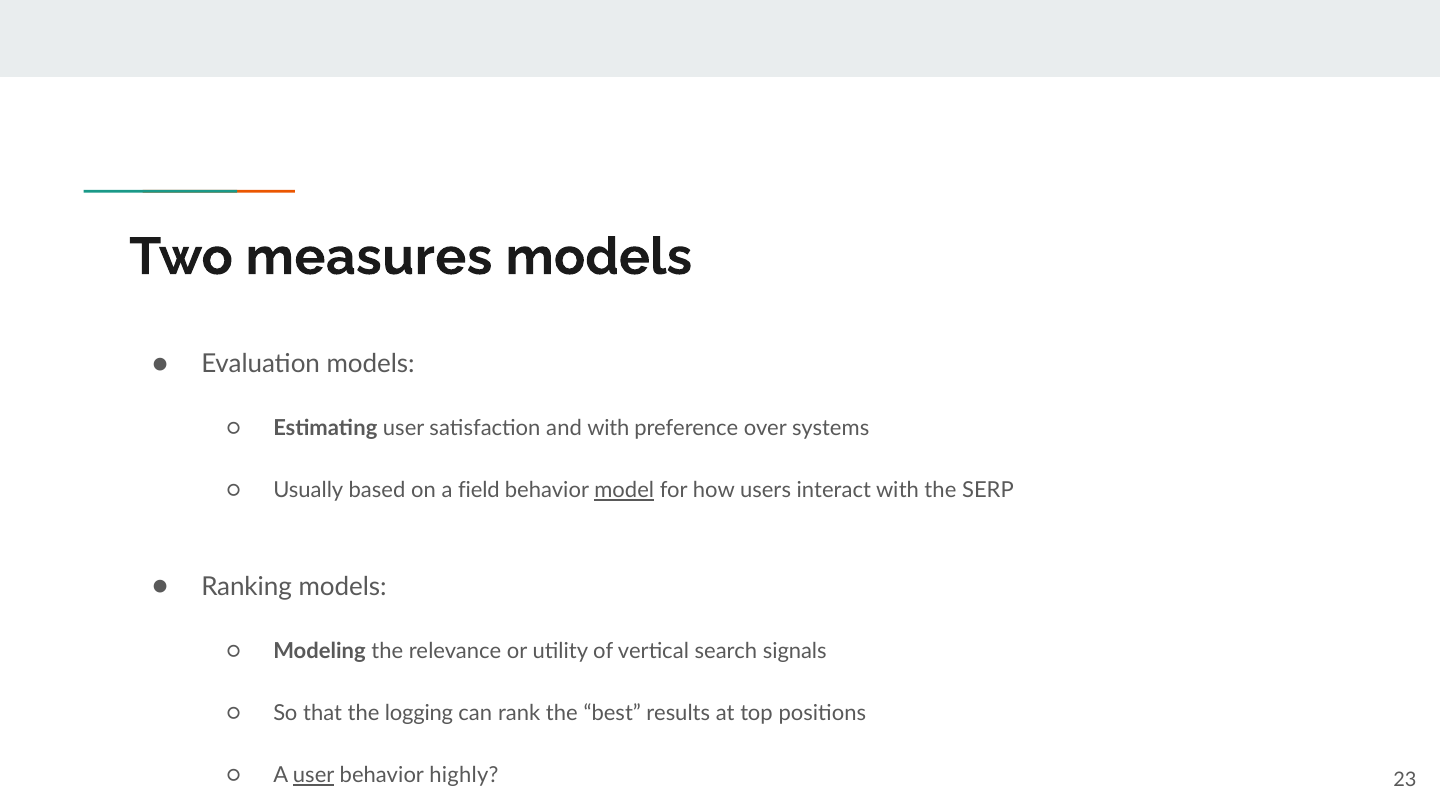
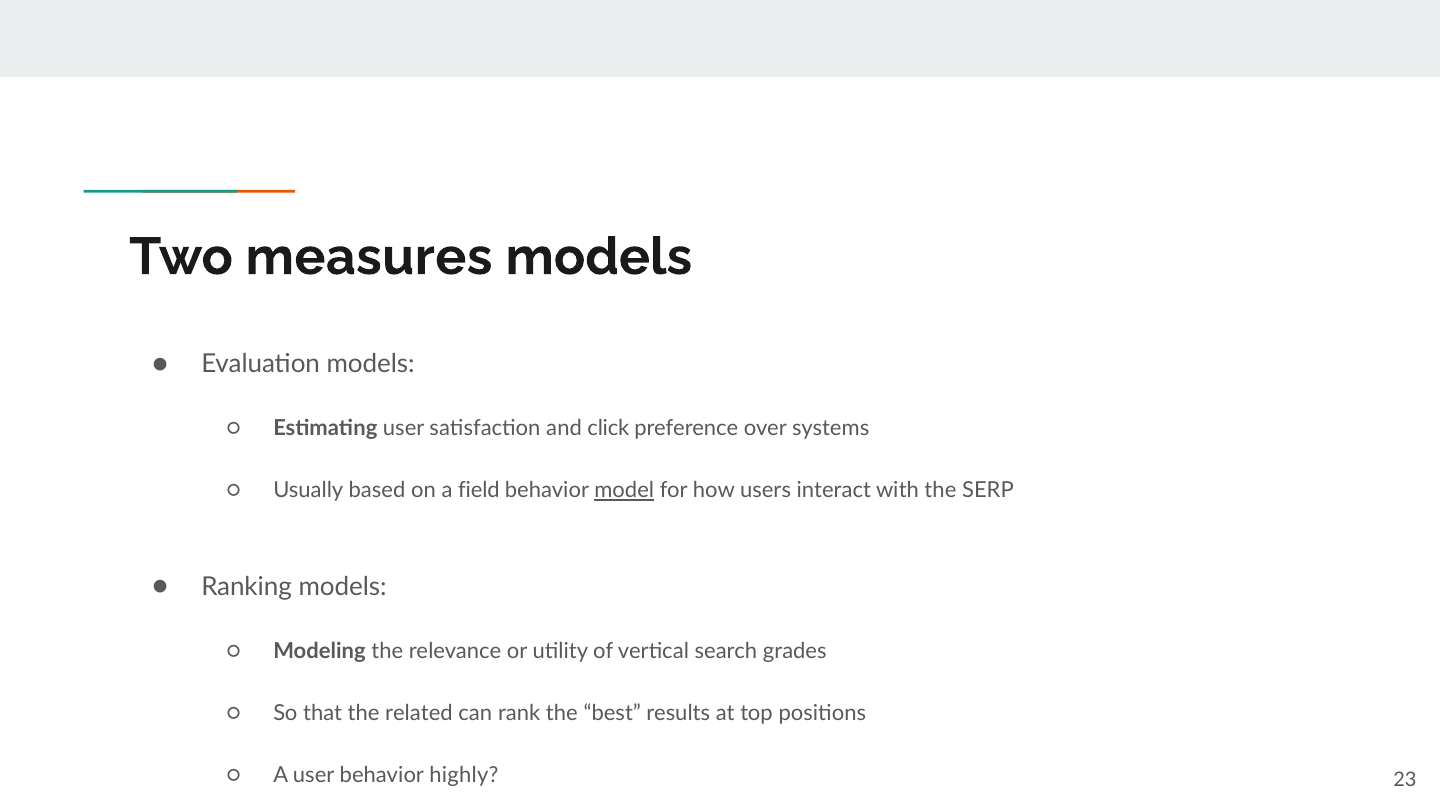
and with: with -> click (608, 428)
signals: signals -> grades (795, 651)
logging: logging -> related (419, 713)
user underline: present -> none (314, 776)
